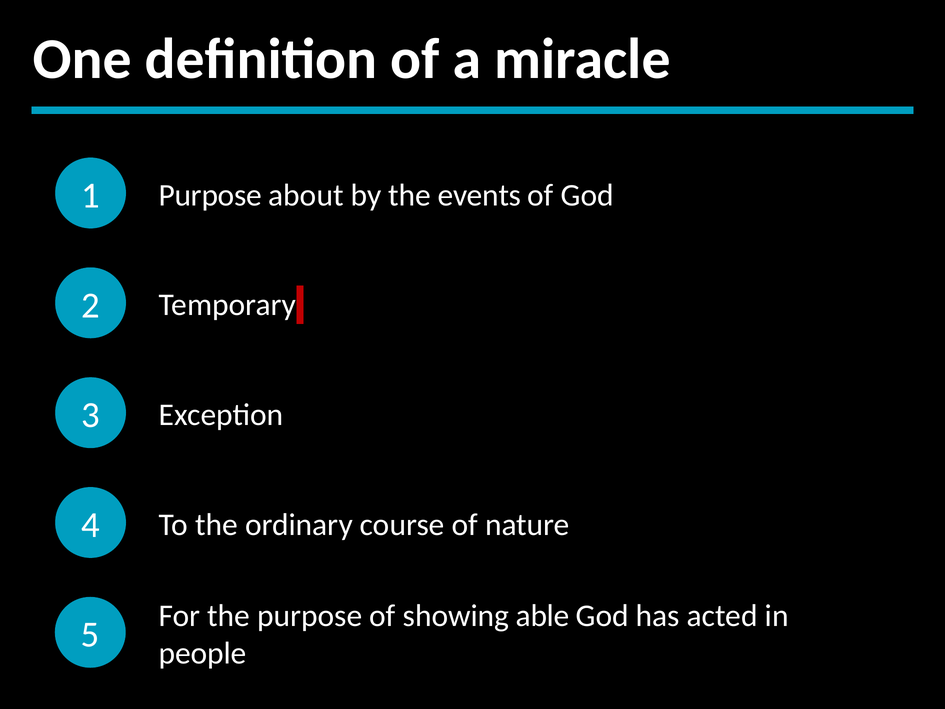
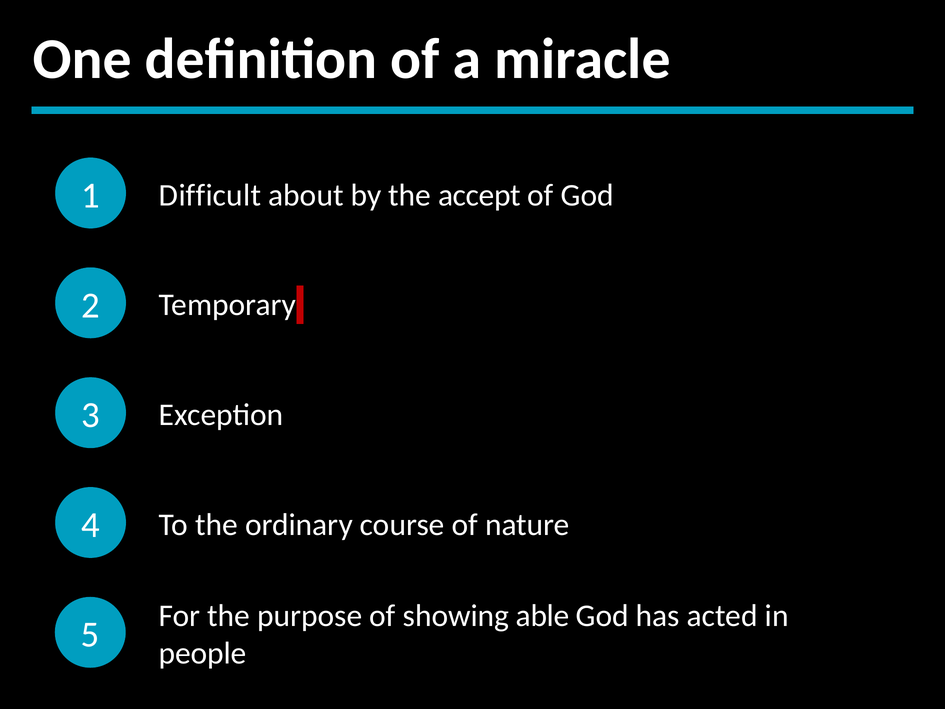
1 Purpose: Purpose -> Difficult (210, 195)
events: events -> accept (479, 195)
